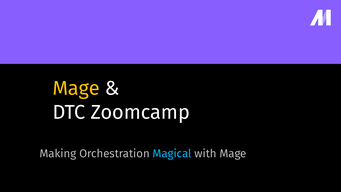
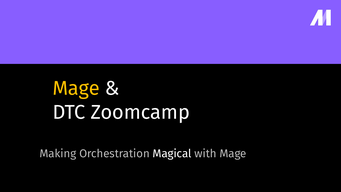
Magical colour: light blue -> white (172, 154)
